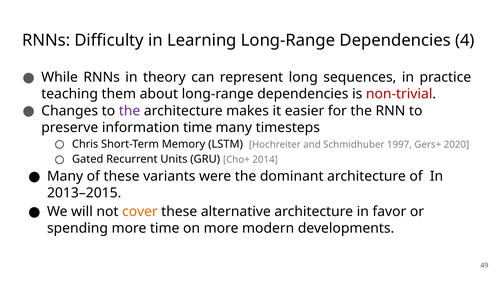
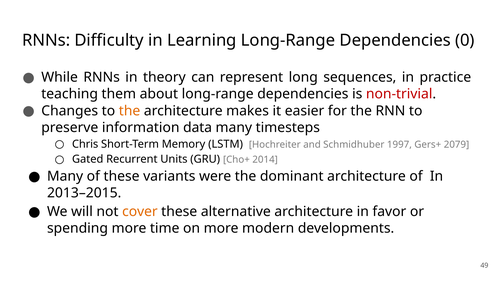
4: 4 -> 0 (465, 41)
the colour: purple -> orange (130, 111)
information time: time -> data (198, 128)
2020: 2020 -> 2079 (457, 145)
